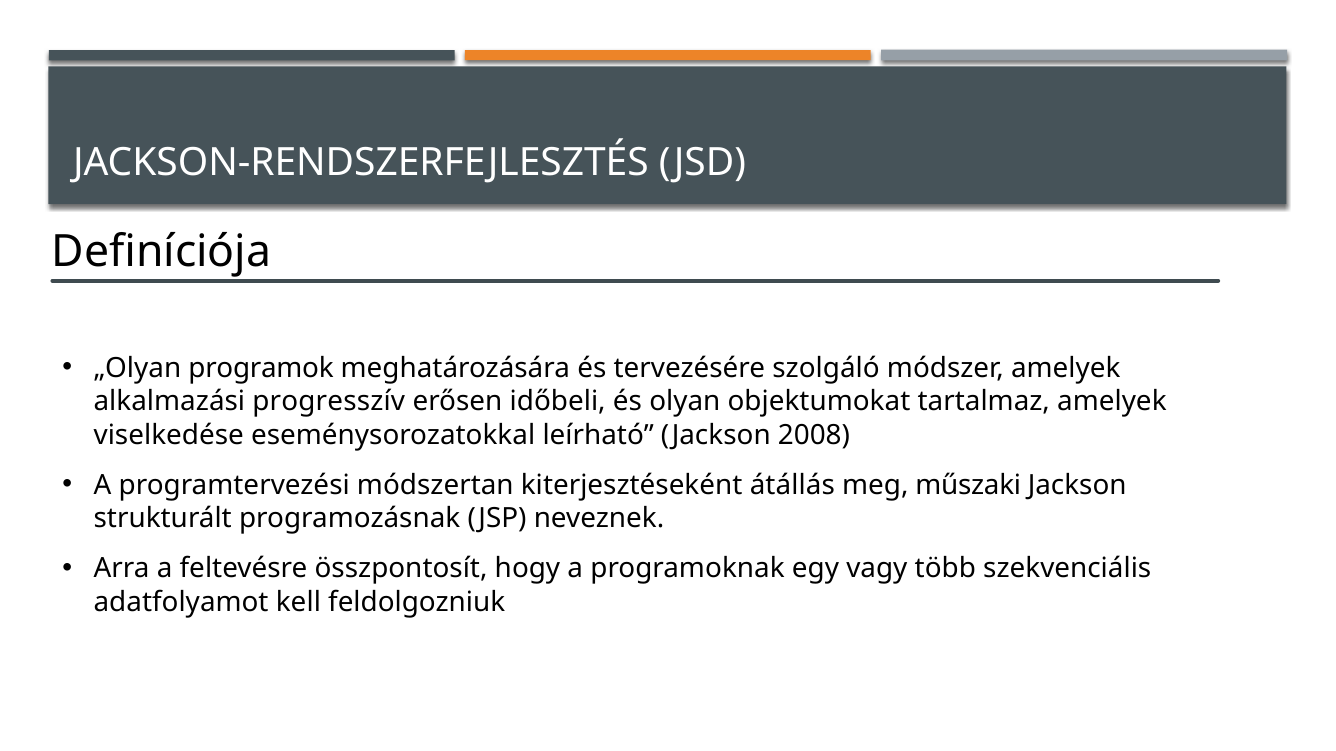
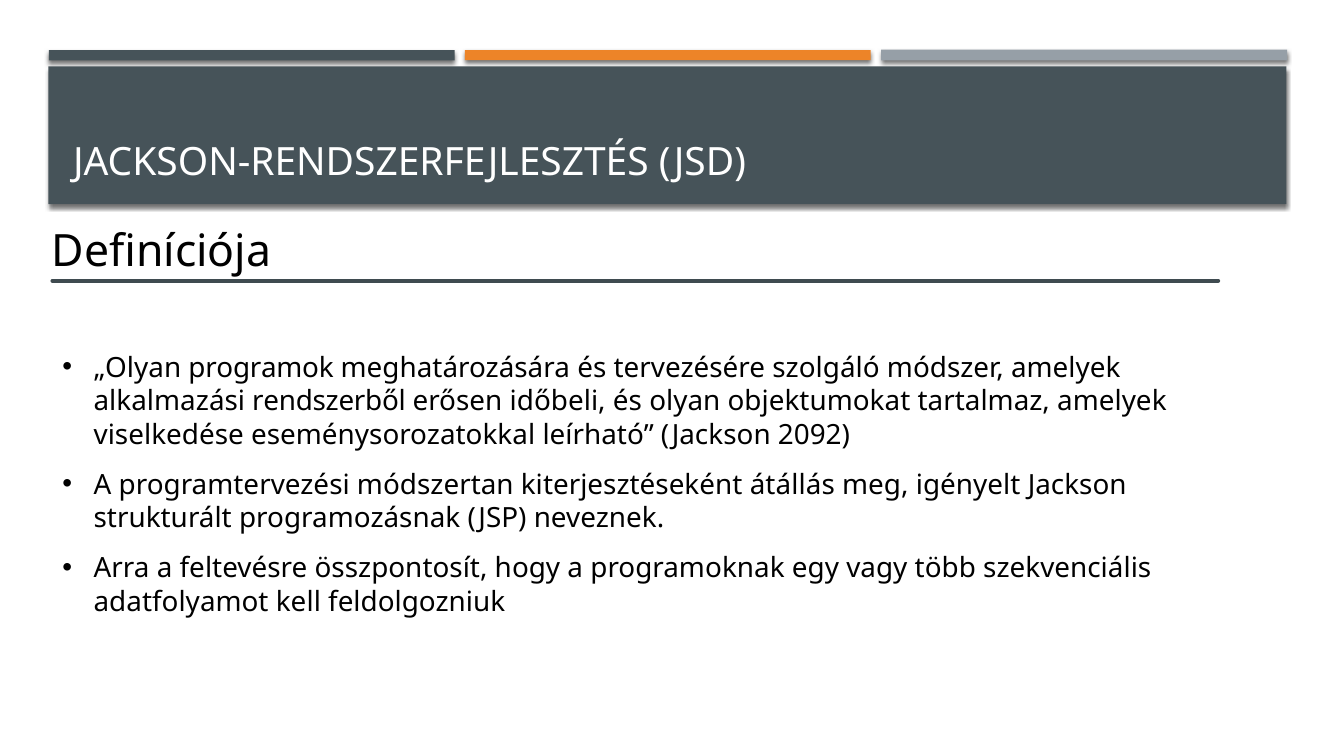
progresszív: progresszív -> rendszerből (329, 402)
2008: 2008 -> 2092 (814, 435)
műszaki: műszaki -> igényelt (968, 485)
